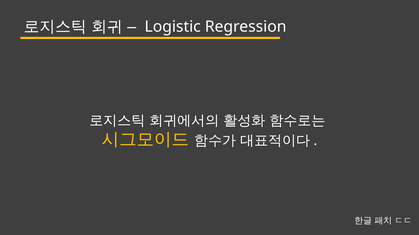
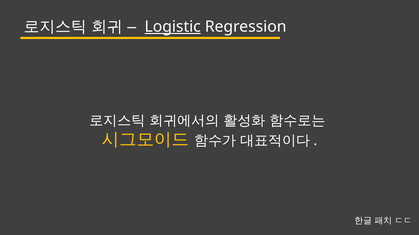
Logistic underline: none -> present (173, 27)
